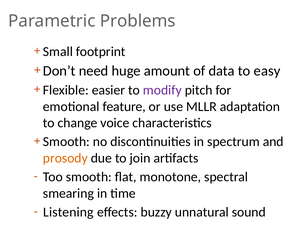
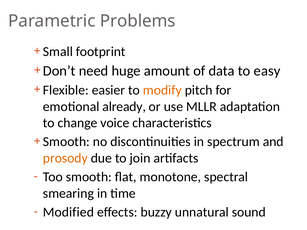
modify colour: purple -> orange (162, 90)
feature: feature -> already (124, 107)
Listening: Listening -> Modified (68, 212)
